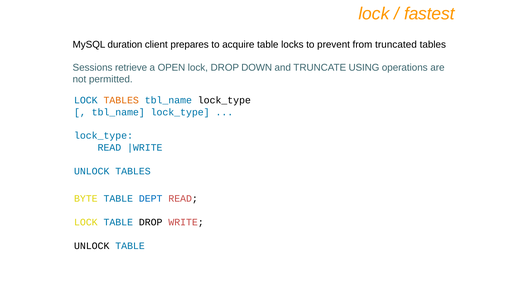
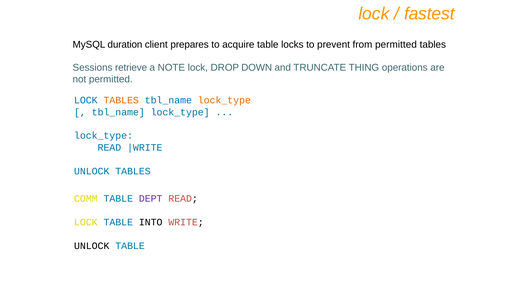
from truncated: truncated -> permitted (396, 45)
OPEN: OPEN -> NOTE (171, 67)
USING: USING -> THING (364, 67)
lock_type colour: black -> orange (224, 100)
BYTE: BYTE -> COMM (86, 198)
DEPT colour: blue -> purple (151, 198)
TABLE DROP: DROP -> INTO (151, 222)
